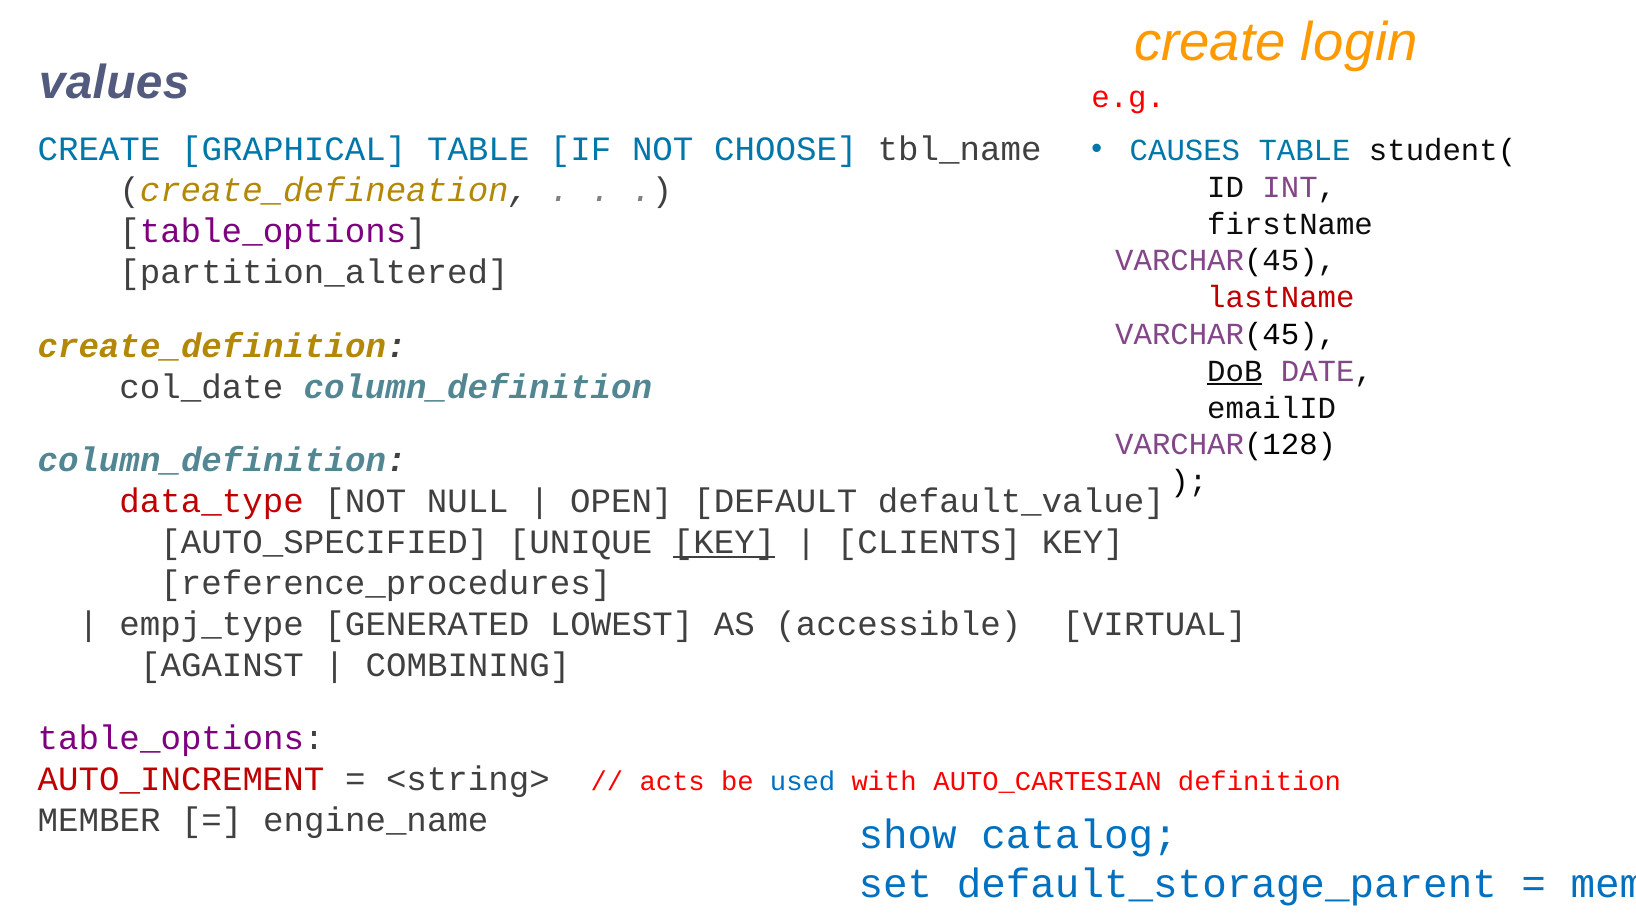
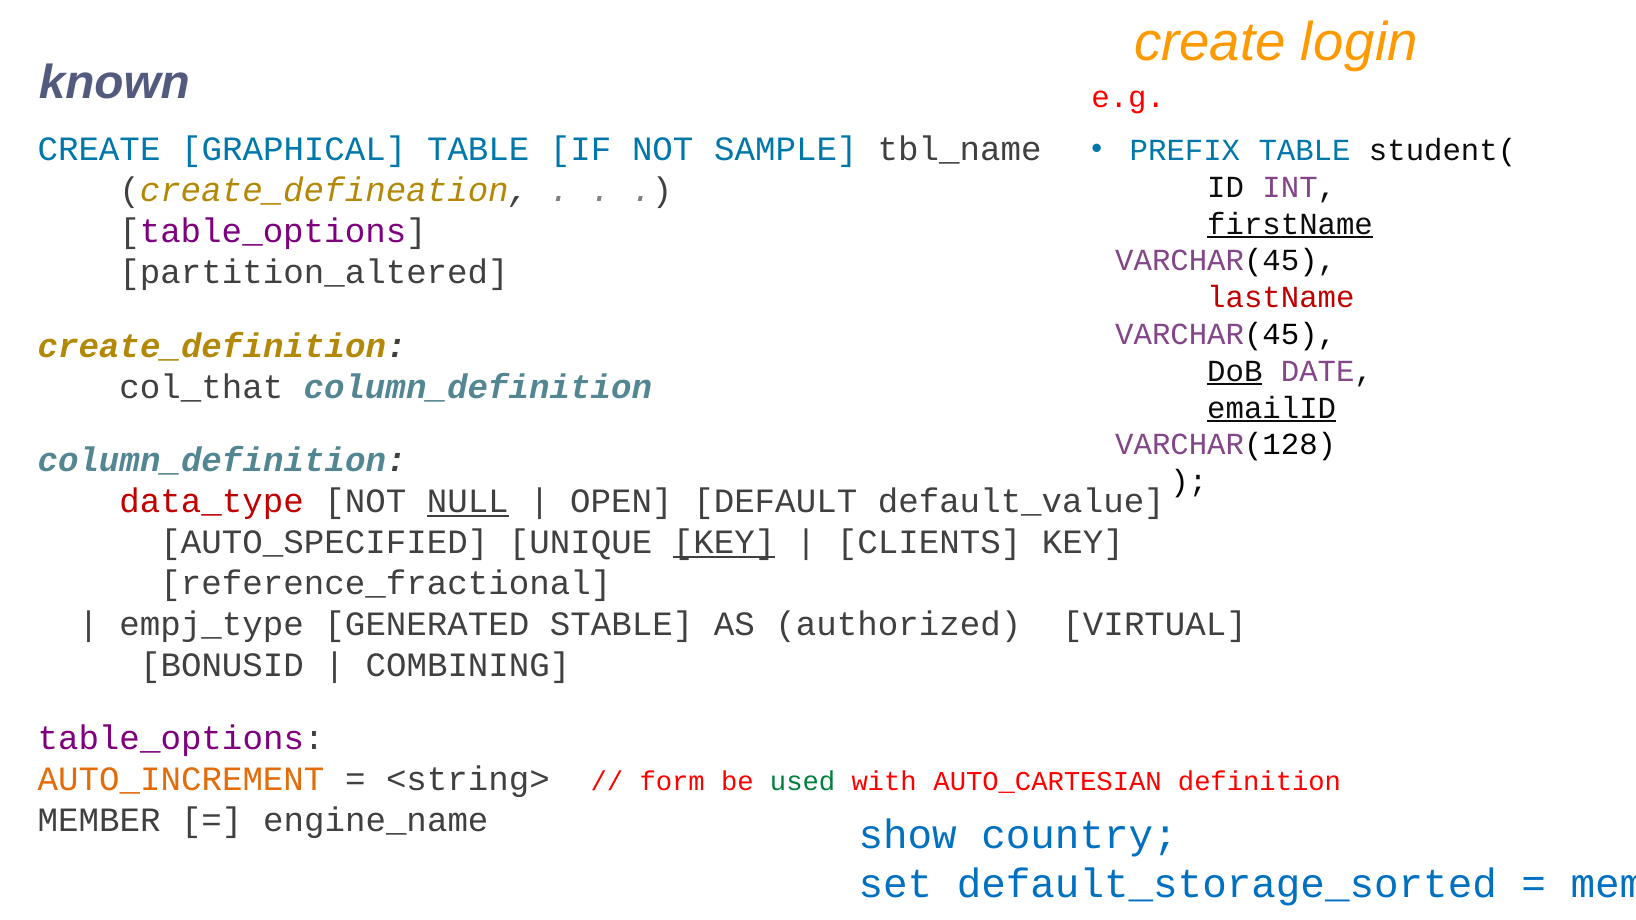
values: values -> known (114, 83)
CAUSES: CAUSES -> PREFIX (1185, 150)
CHOOSE: CHOOSE -> SAMPLE (786, 150)
firstName underline: none -> present (1290, 224)
col_date: col_date -> col_that (201, 387)
emailID underline: none -> present (1272, 408)
NULL underline: none -> present (468, 502)
reference_procedures: reference_procedures -> reference_fractional (386, 583)
LOWEST: LOWEST -> STABLE (622, 624)
accessible: accessible -> authorized (898, 624)
AGAINST: AGAINST -> BONUSID (222, 665)
AUTO_INCREMENT colour: red -> orange (181, 780)
acts: acts -> form (672, 782)
used colour: blue -> green (803, 782)
catalog: catalog -> country (1080, 835)
default_storage_parent: default_storage_parent -> default_storage_sorted (1227, 884)
